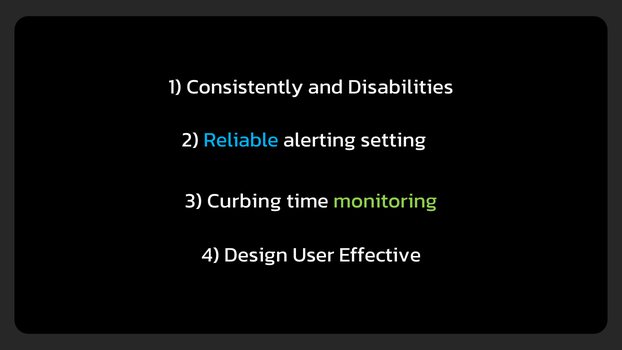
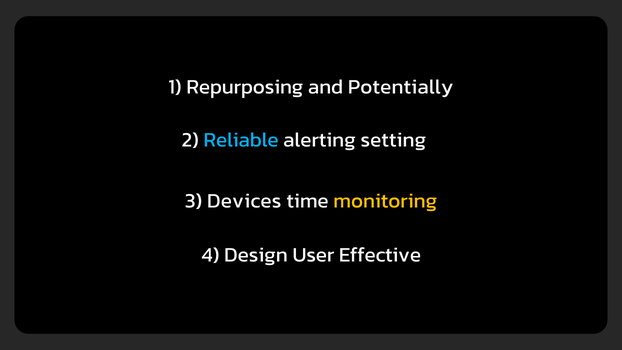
Consistently: Consistently -> Repurposing (245, 87)
Disabilities: Disabilities -> Potentially (401, 87)
Curbing: Curbing -> Devices (244, 201)
monitoring colour: light green -> yellow (385, 201)
